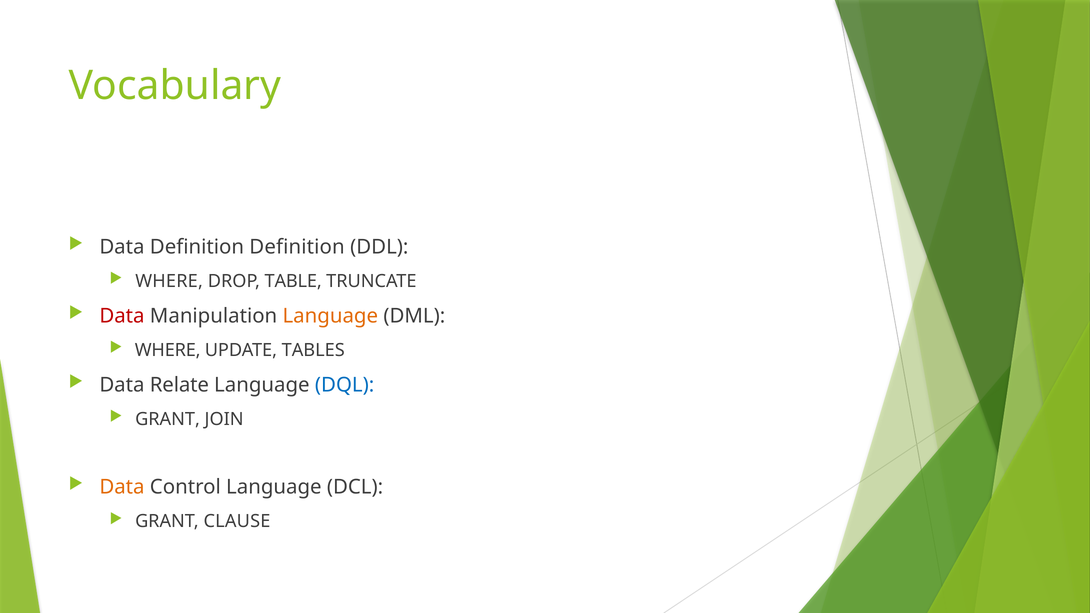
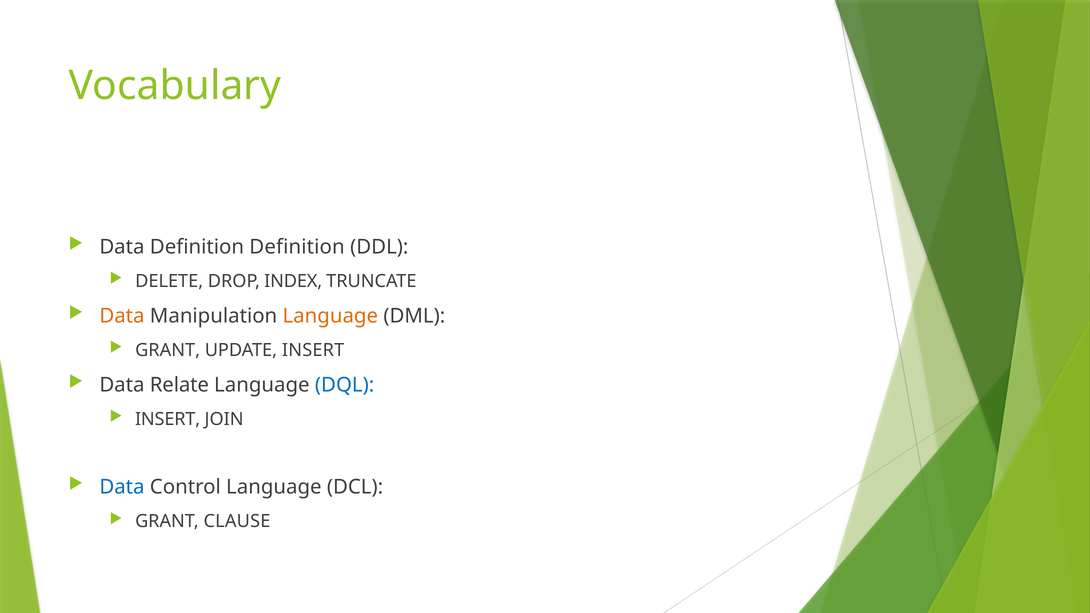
WHERE: WHERE -> DELETE (169, 281)
TABLE: TABLE -> INDEX (293, 281)
Data colour: red -> orange (122, 316)
WHERE: WHERE -> GRANT (168, 350)
UPDATE TABLES: TABLES -> INSERT (313, 350)
GRANT: GRANT -> INSERT (168, 419)
Data colour: orange -> blue (122, 487)
